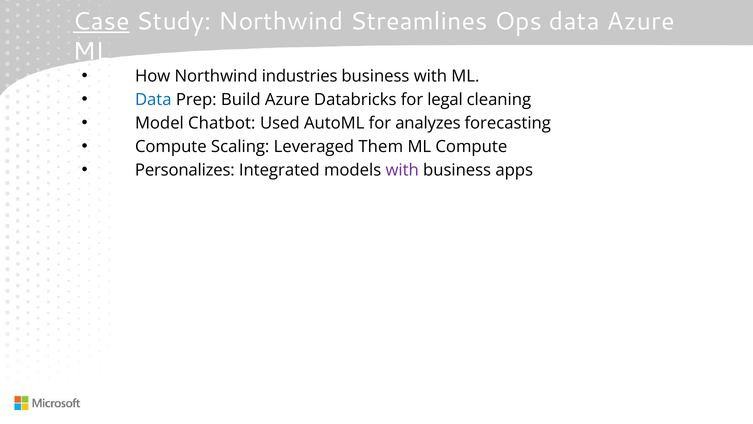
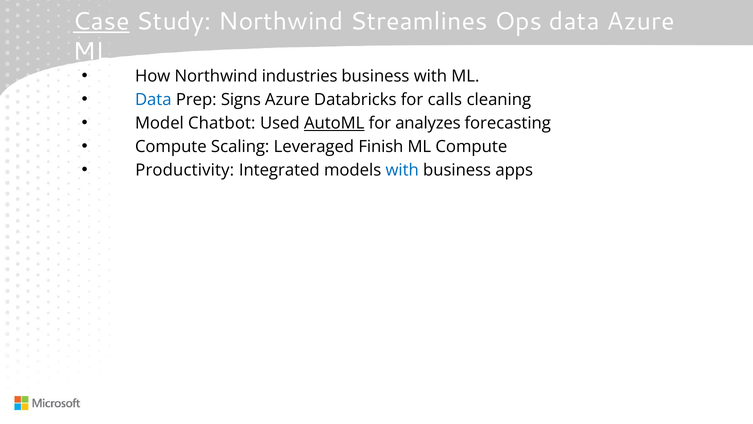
Build: Build -> Signs (241, 100)
legal: legal -> calls (445, 100)
AutoML underline: none -> present (334, 123)
Them: Them -> Finish (381, 147)
Personalizes: Personalizes -> Productivity (185, 170)
with colour: purple -> blue (402, 170)
